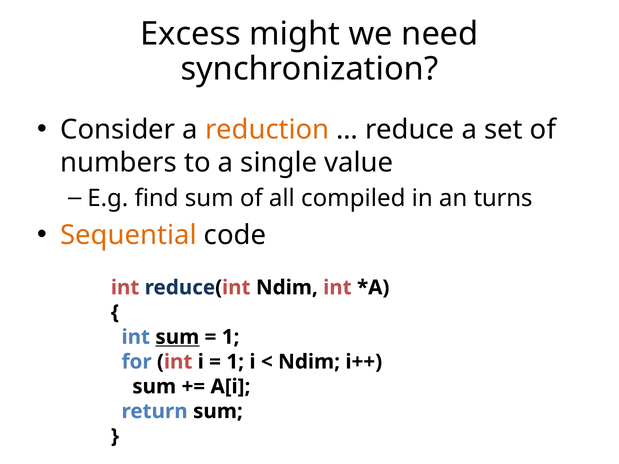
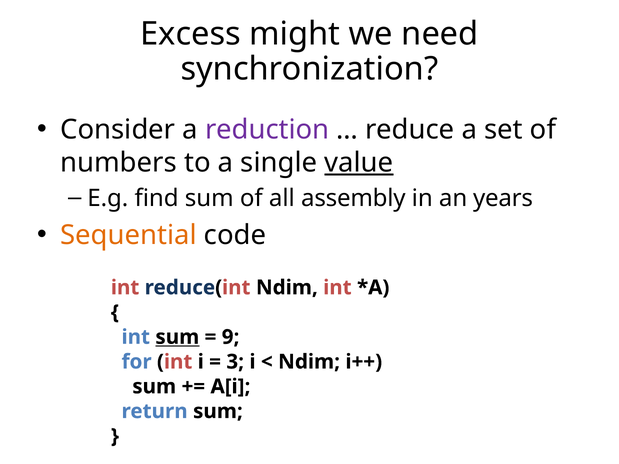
reduction colour: orange -> purple (267, 130)
value underline: none -> present (359, 163)
compiled: compiled -> assembly (353, 198)
turns: turns -> years (503, 198)
1: 1 -> 9 (231, 337)
1: 1 -> 3 (235, 362)
